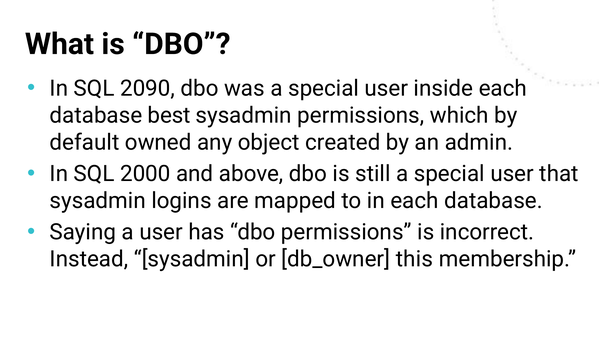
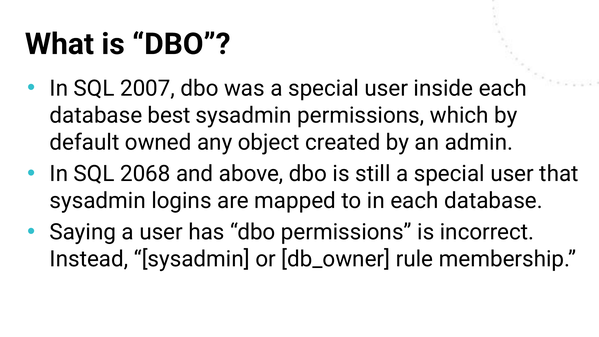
2090: 2090 -> 2007 (148, 88)
2000: 2000 -> 2068 (145, 174)
this: this -> rule (414, 259)
